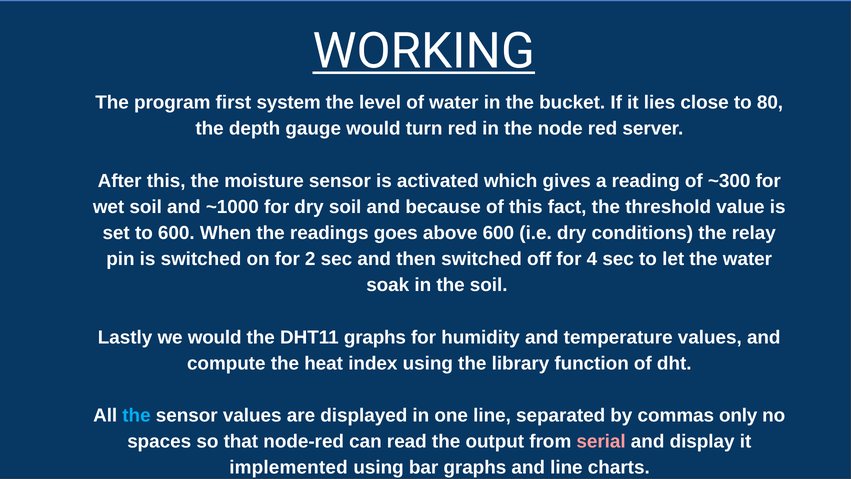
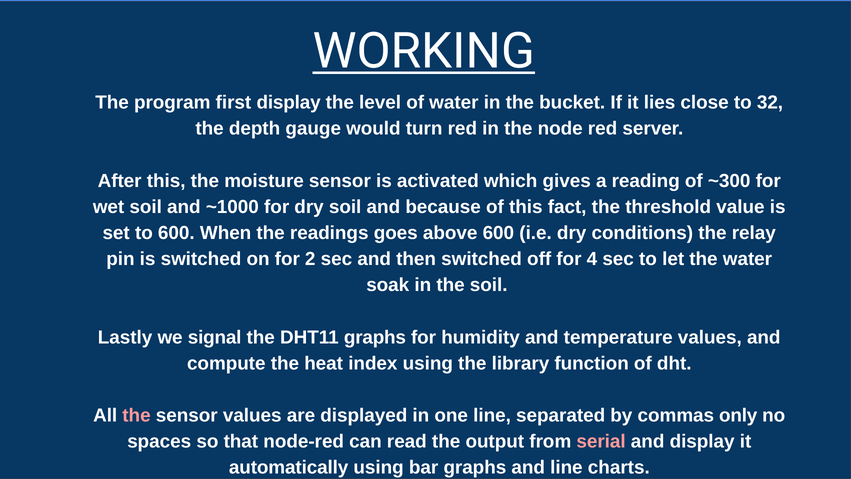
first system: system -> display (289, 102)
80: 80 -> 32 (770, 102)
we would: would -> signal (215, 337)
the colour: light blue -> pink (136, 415)
implemented: implemented -> automatically (289, 467)
